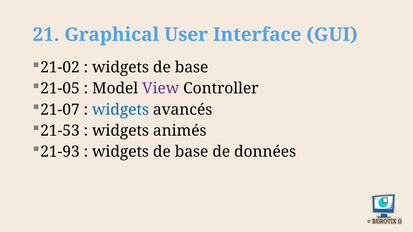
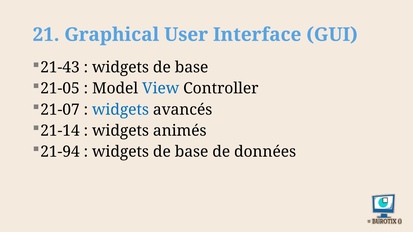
21-02: 21-02 -> 21-43 (60, 68)
View colour: purple -> blue (161, 89)
21-53: 21-53 -> 21-14 (60, 131)
21-93: 21-93 -> 21-94 (60, 152)
